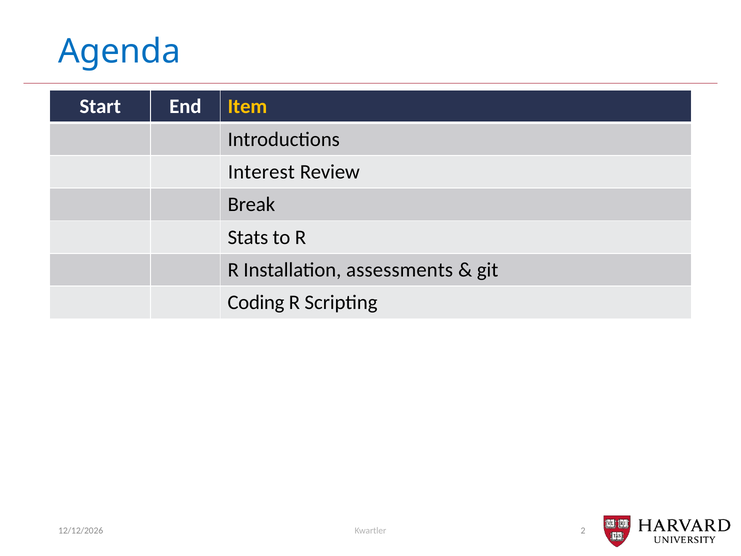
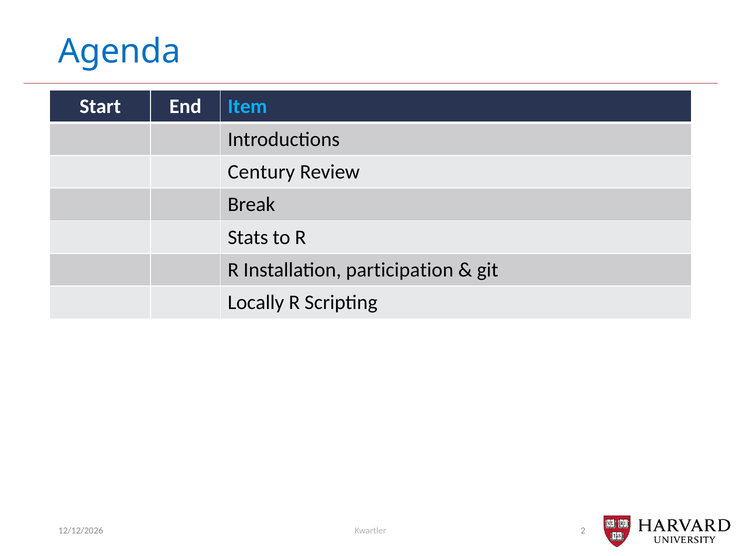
Item colour: yellow -> light blue (247, 107)
Interest: Interest -> Century (261, 172)
assessments: assessments -> participation (400, 270)
Coding: Coding -> Locally (256, 302)
